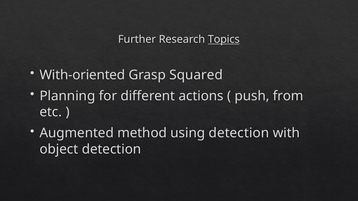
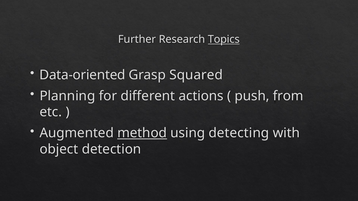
With-oriented: With-oriented -> Data-oriented (82, 75)
method underline: none -> present (142, 133)
using detection: detection -> detecting (239, 133)
